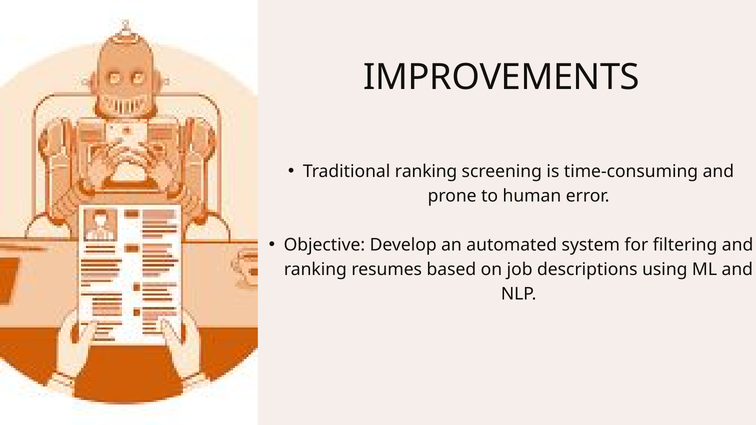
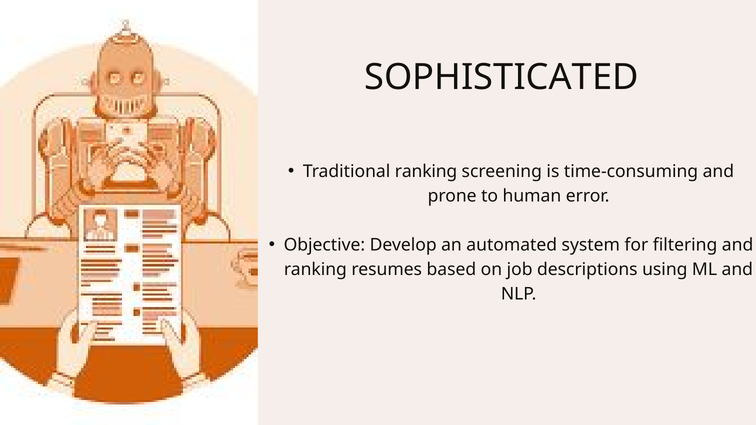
IMPROVEMENTS: IMPROVEMENTS -> SOPHISTICATED (501, 77)
